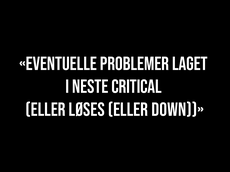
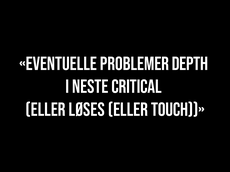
LAGET: LAGET -> DEPTH (190, 64)
DOWN: DOWN -> TOUCH (178, 110)
